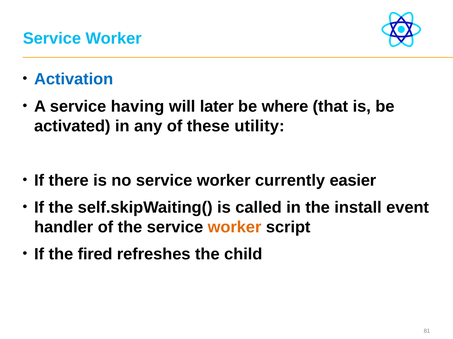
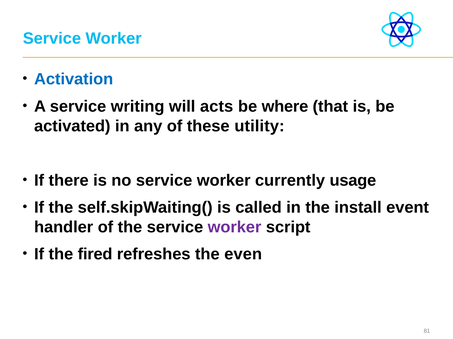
having: having -> writing (138, 107)
later: later -> acts (217, 107)
easier: easier -> usage (353, 181)
worker colour: orange -> purple (235, 228)
child: child -> even (243, 255)
